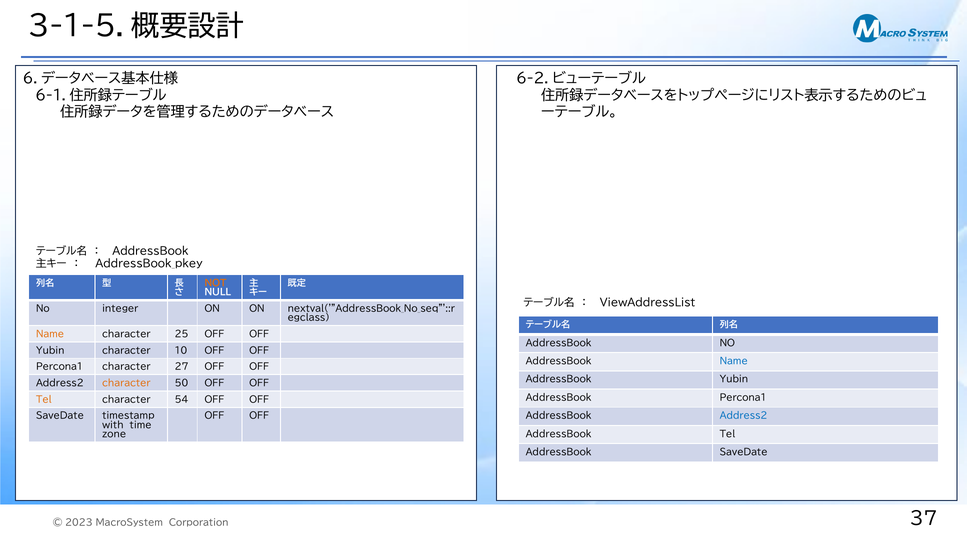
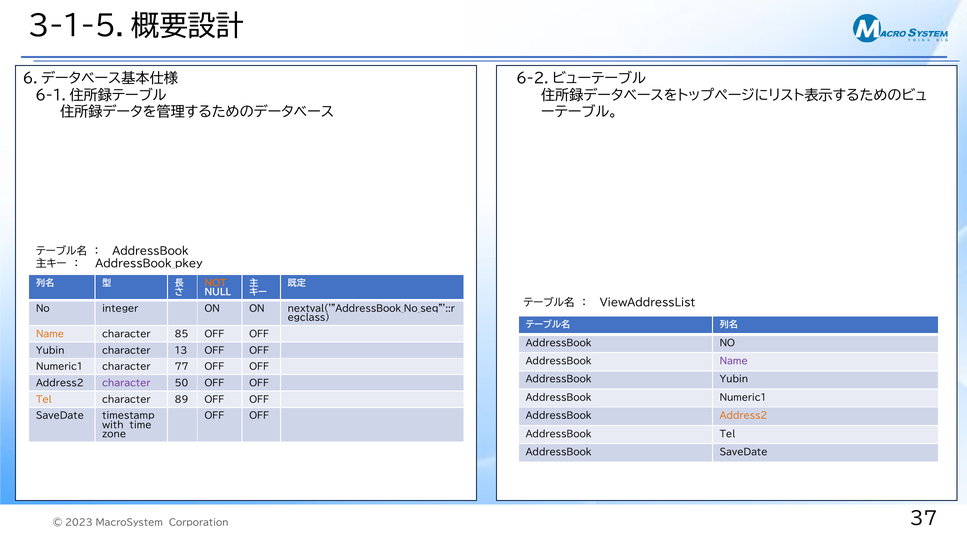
25: 25 -> 85 (182, 334)
10: 10 -> 13 (181, 350)
Name colour: blue -> purple (734, 361)
Percona1: Percona1 -> Numeric1 (59, 367)
27: 27 -> 77 (182, 367)
character colour: orange -> purple (126, 383)
AddressBook Percona1: Percona1 -> Numeric1 (743, 398)
54: 54 -> 89 (182, 400)
Address2 colour: blue -> orange (744, 416)
